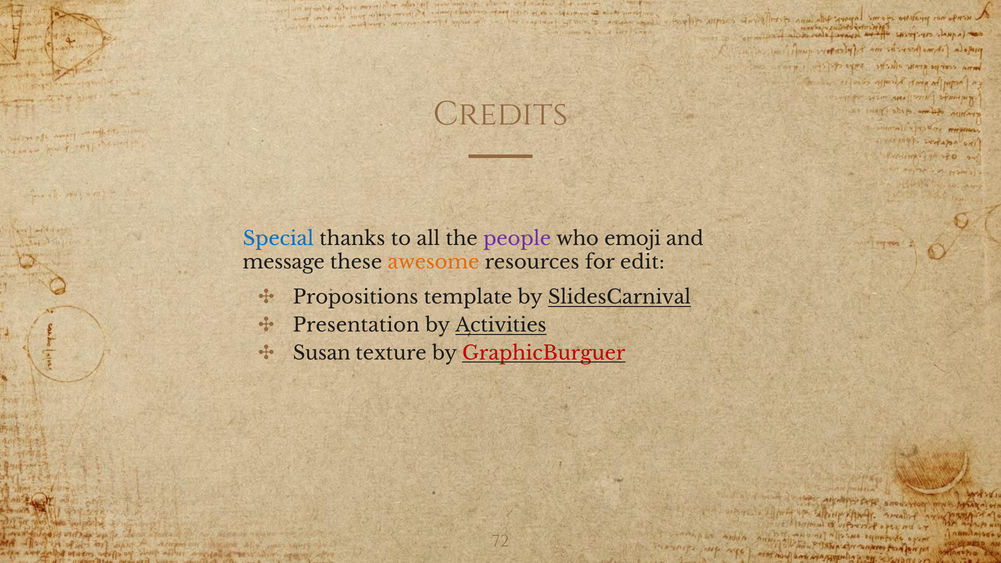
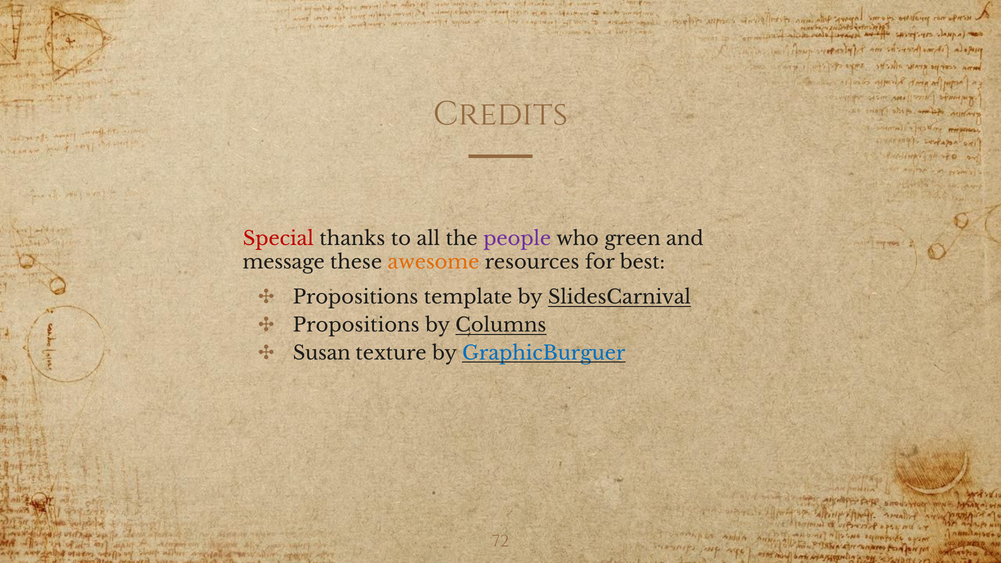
Special colour: blue -> red (278, 239)
emoji: emoji -> green (633, 239)
edit: edit -> best (642, 262)
Presentation: Presentation -> Propositions (356, 325)
Activities: Activities -> Columns (501, 325)
GraphicBurguer colour: red -> blue (544, 353)
